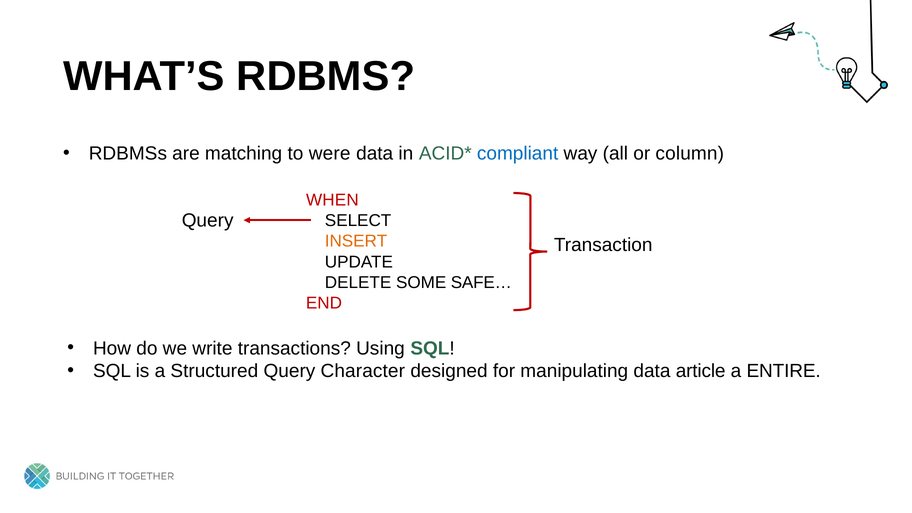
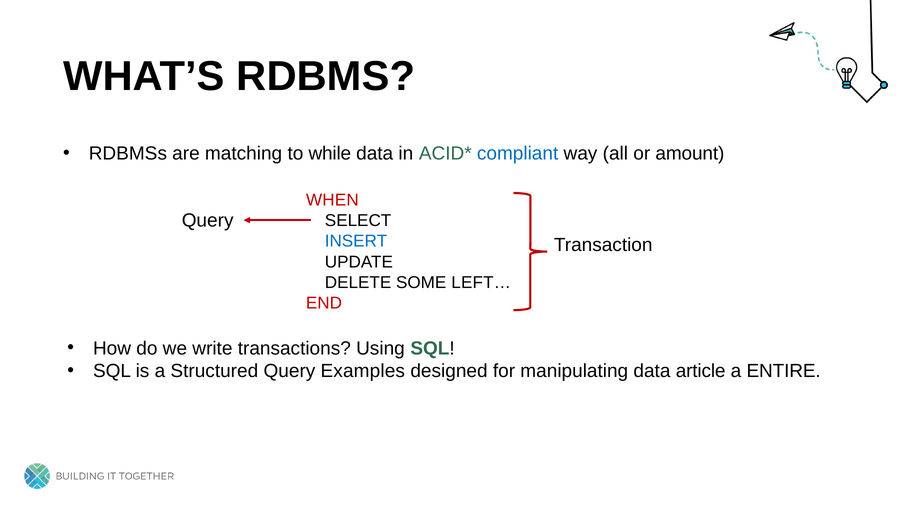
were: were -> while (330, 153)
column: column -> amount (690, 153)
INSERT colour: orange -> blue (356, 241)
SAFE…: SAFE… -> LEFT… (481, 282)
Character: Character -> Examples (363, 371)
